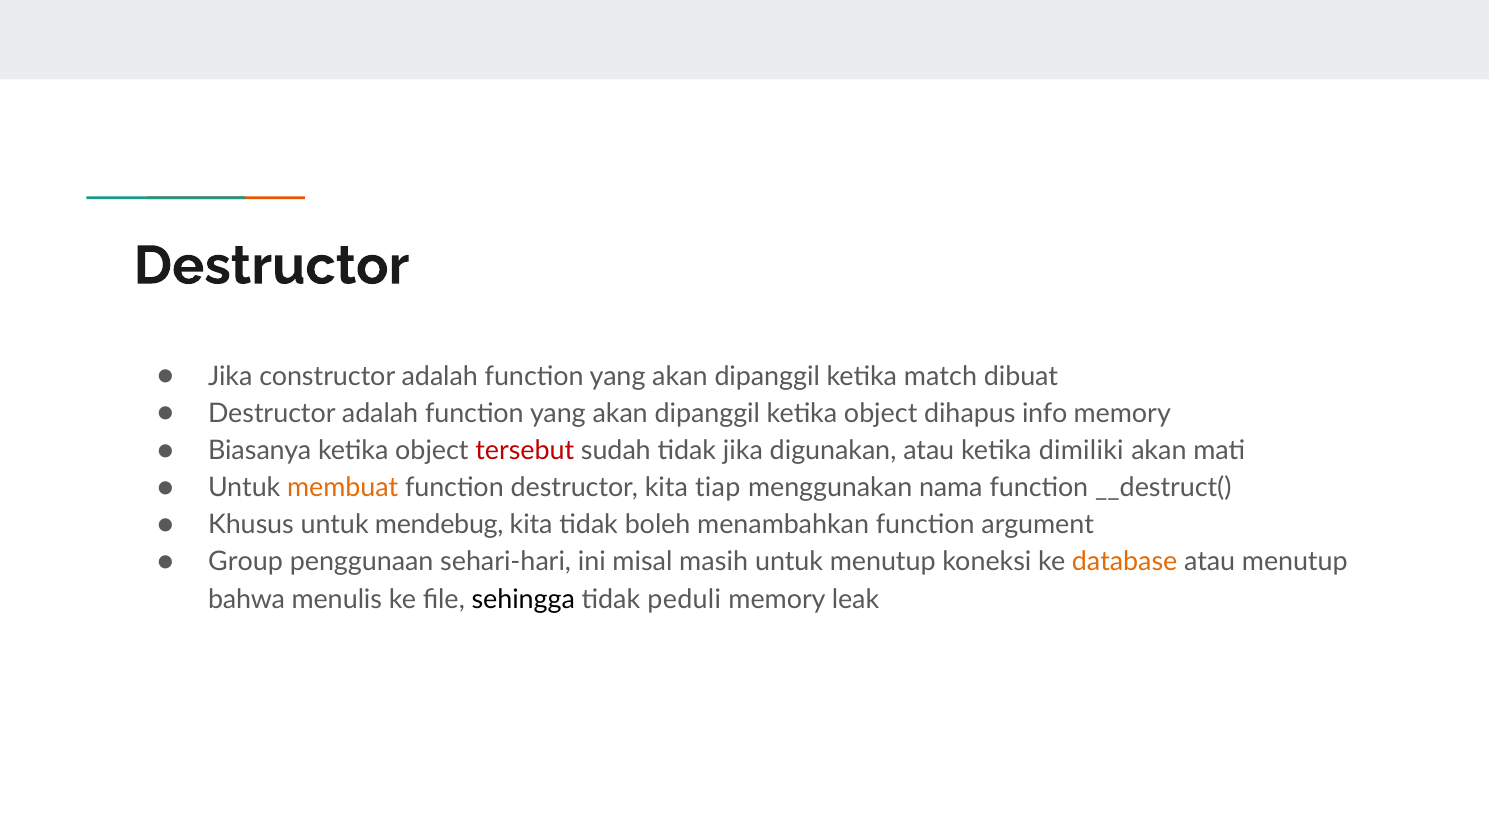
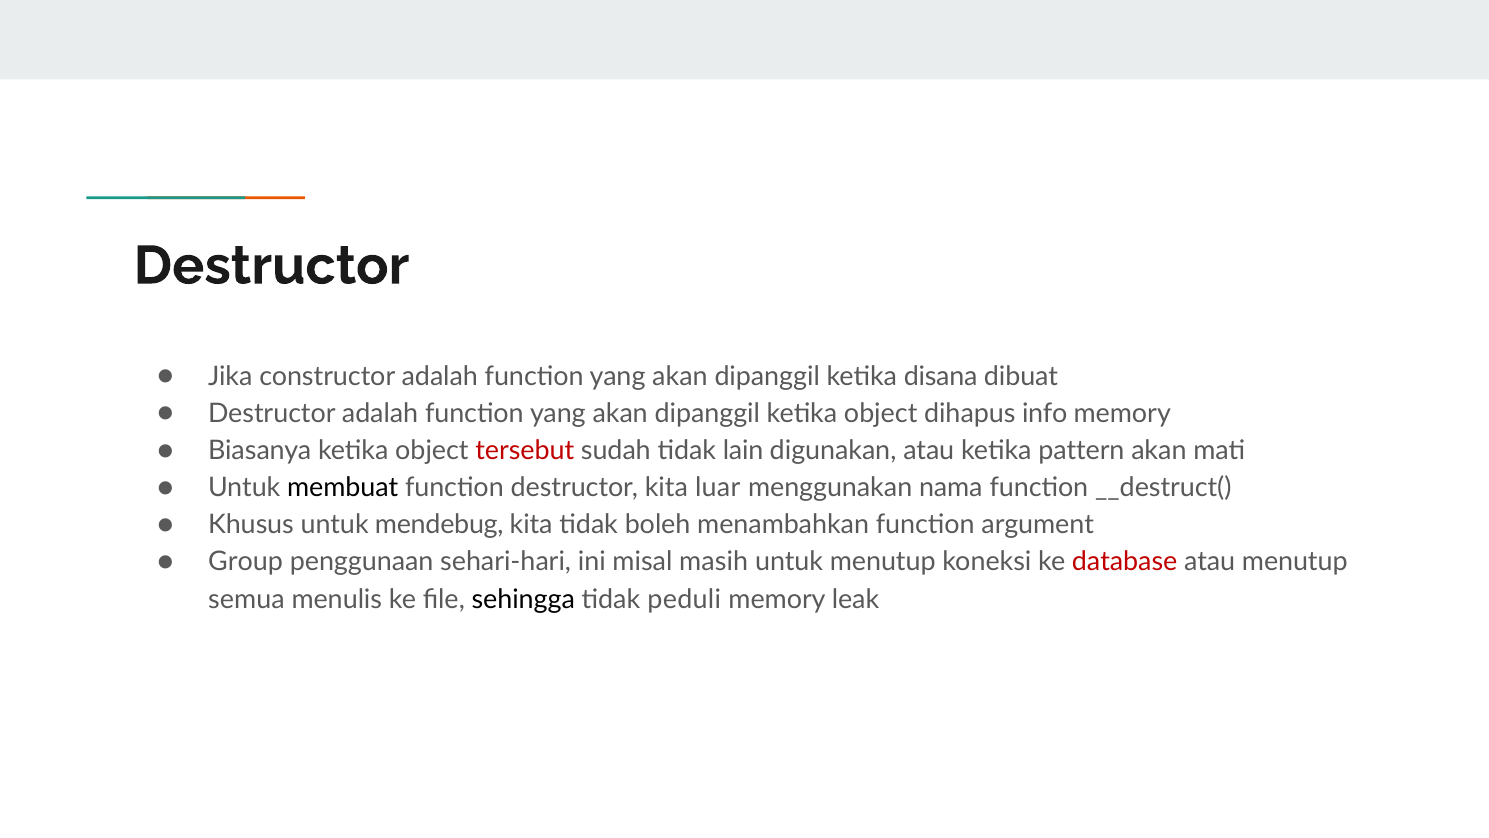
match: match -> disana (941, 376)
tidak jika: jika -> lain (743, 450)
dimiliki: dimiliki -> pattern (1081, 450)
membuat colour: orange -> black (343, 488)
tiap: tiap -> luar (718, 488)
database colour: orange -> red (1125, 562)
bahwa: bahwa -> semua (246, 599)
